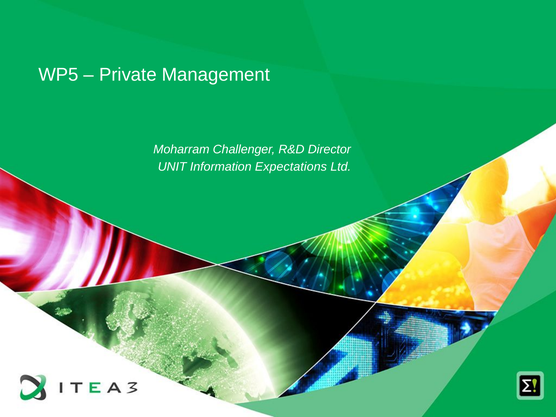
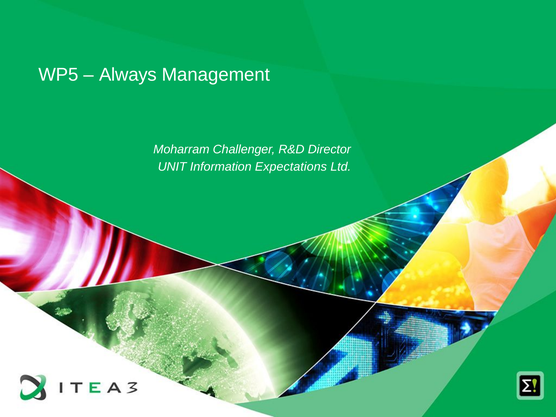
Private: Private -> Always (128, 75)
